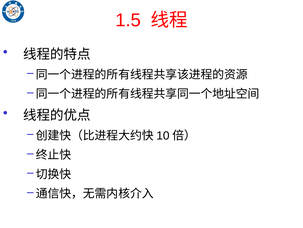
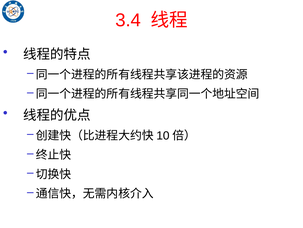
1.5: 1.5 -> 3.4 (128, 20)
